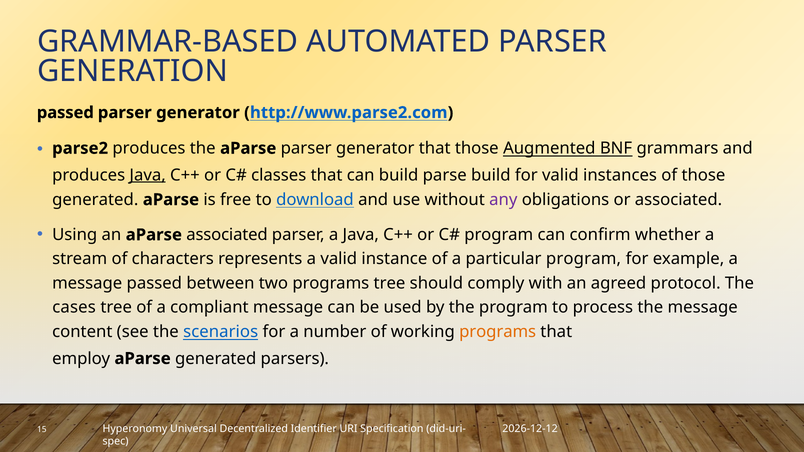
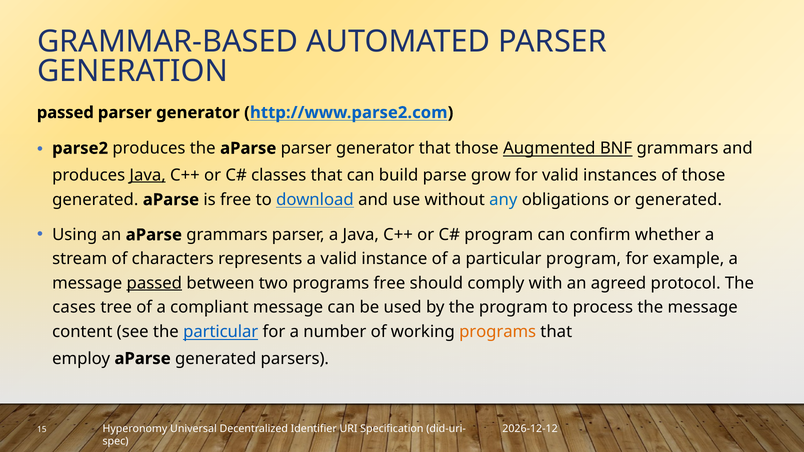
parse build: build -> grow (491, 175)
any colour: purple -> blue (503, 200)
or associated: associated -> generated (678, 200)
aParse associated: associated -> grammars (227, 235)
passed underline: none -> present (154, 283)
programs tree: tree -> free (389, 283)
the scenarios: scenarios -> particular (221, 332)
